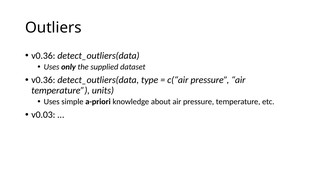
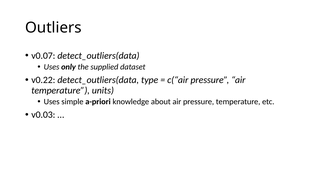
v0.36: v0.36 -> v0.07 (43, 56)
v0.36: v0.36 -> v0.22 (43, 80)
